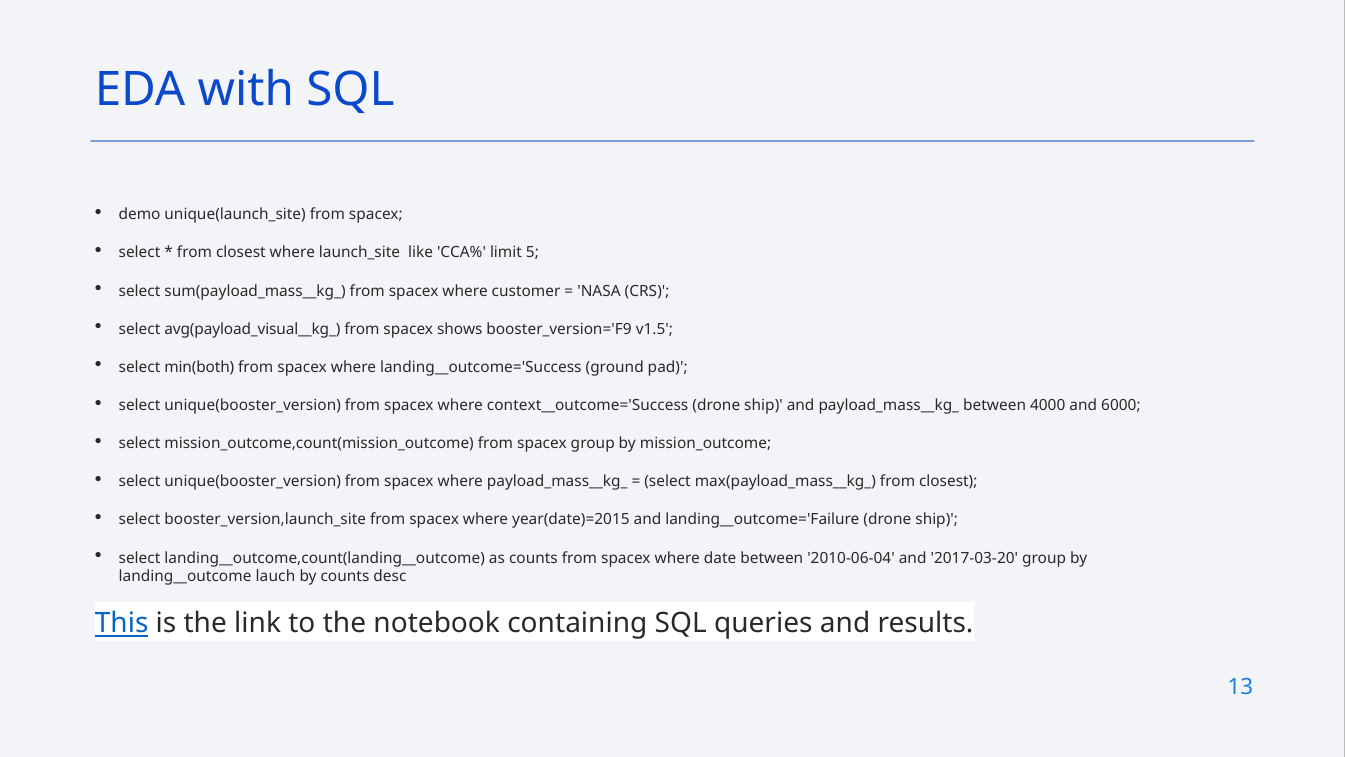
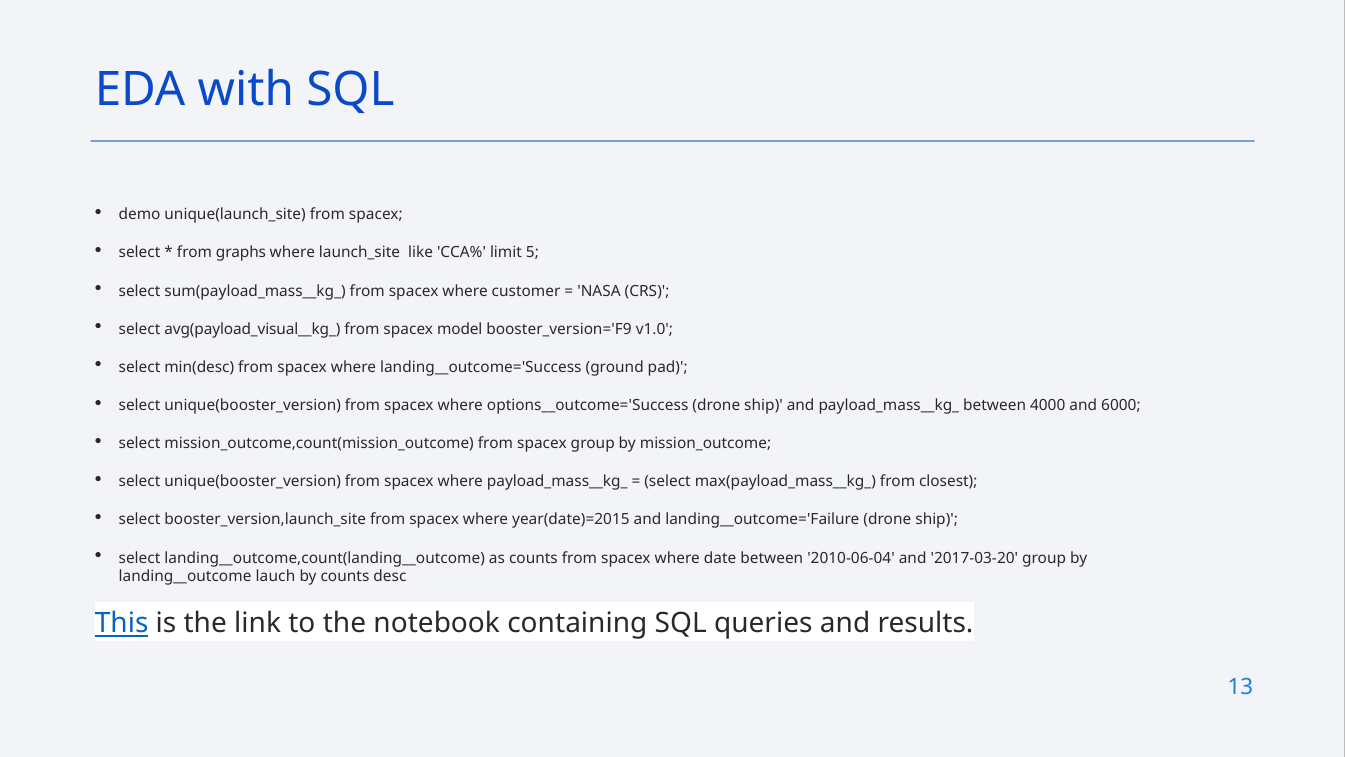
closest: closest -> graphs (241, 253)
shows: shows -> model (460, 329)
v1.5: v1.5 -> v1.0 (654, 329)
min(both: min(both -> min(desc (199, 367)
context__outcome='Success: context__outcome='Success -> options__outcome='Success (588, 405)
